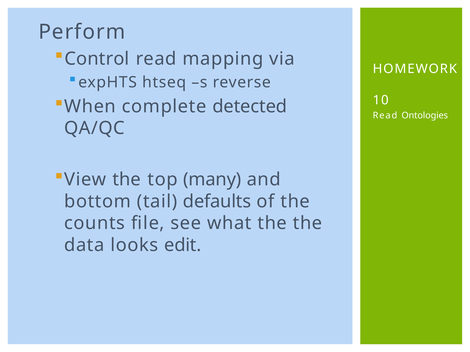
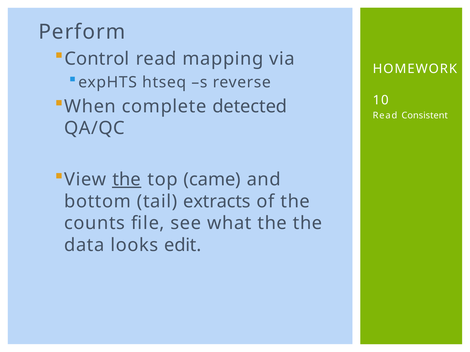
Ontologies: Ontologies -> Consistent (425, 116)
the underline: none -> present (127, 180)
many: many -> came (212, 180)
defaults: defaults -> extracts (217, 202)
